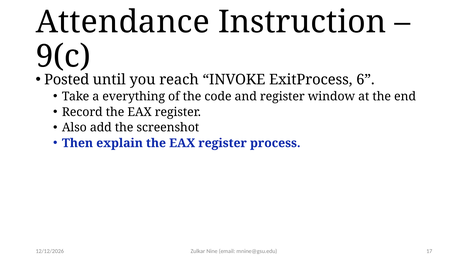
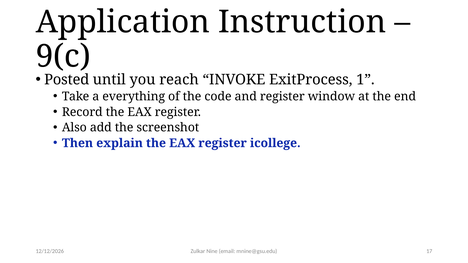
Attendance: Attendance -> Application (123, 22)
6: 6 -> 1 (365, 80)
process: process -> icollege (275, 143)
